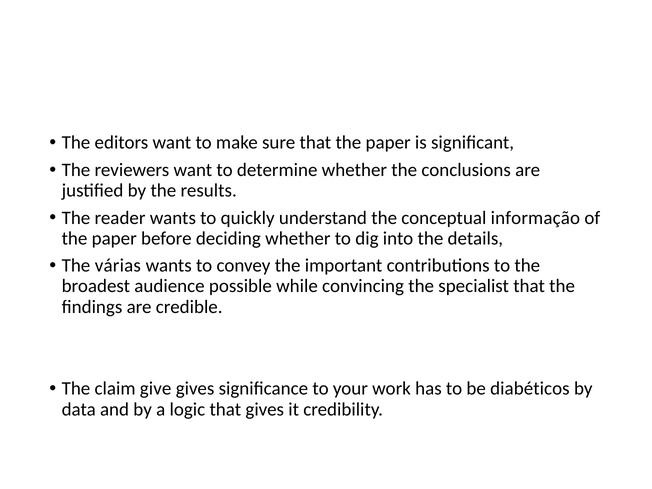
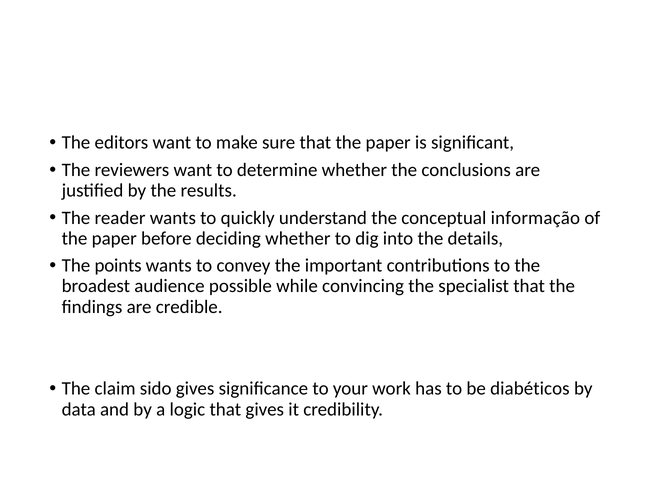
várias: várias -> points (118, 266)
give: give -> sido (156, 389)
